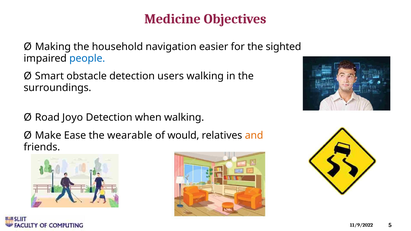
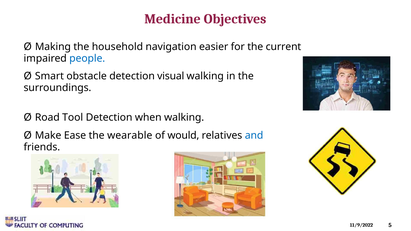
sighted: sighted -> current (283, 47)
users: users -> visual (171, 76)
Joyo: Joyo -> Tool (73, 118)
and colour: orange -> blue (254, 135)
